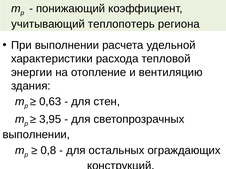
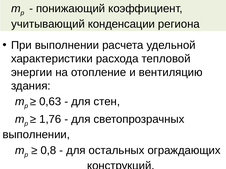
теплопотерь: теплопотерь -> конденсации (121, 24)
3,95: 3,95 -> 1,76 (50, 120)
